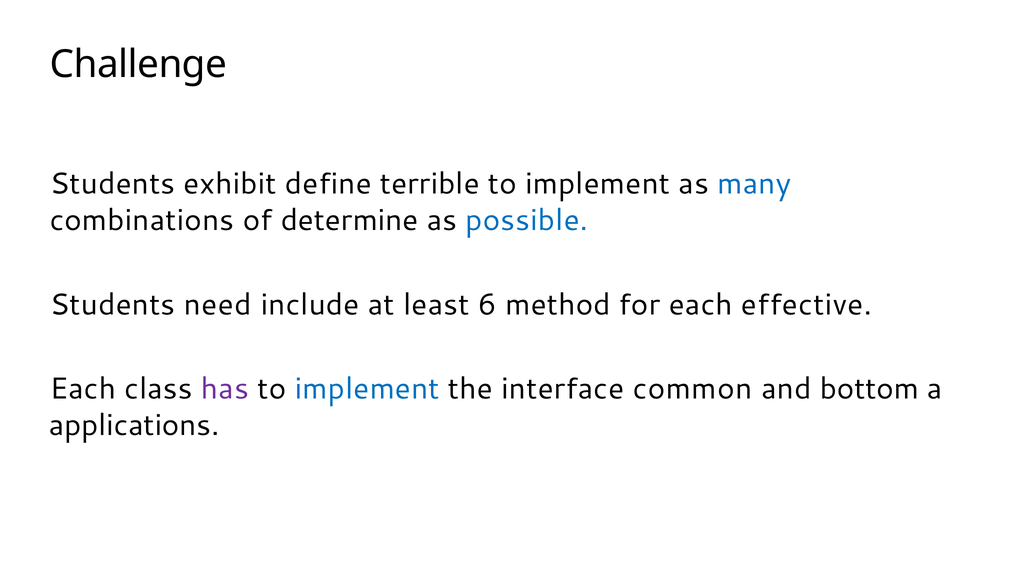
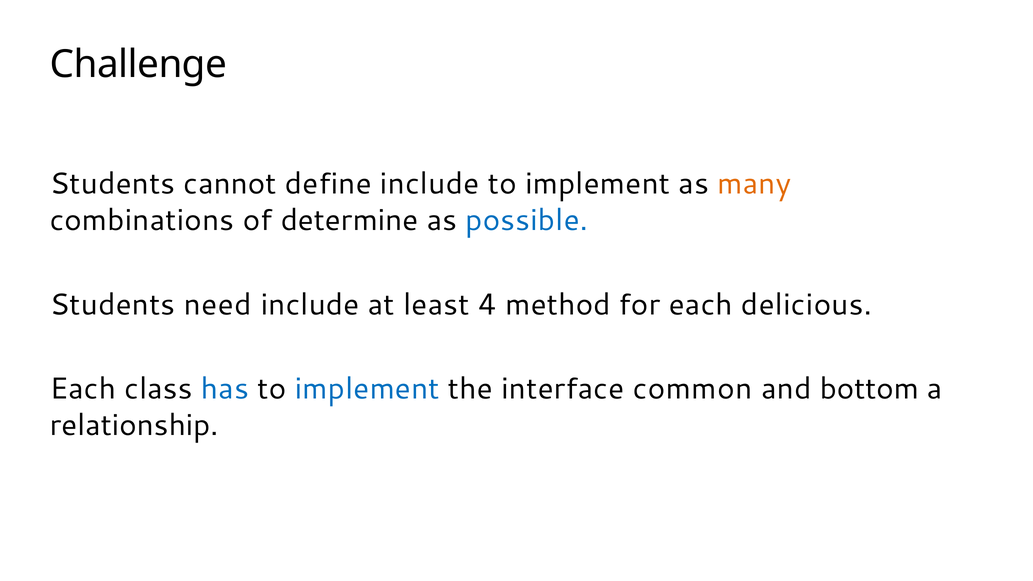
exhibit: exhibit -> cannot (230, 184)
define terrible: terrible -> include (430, 184)
many colour: blue -> orange (754, 184)
6: 6 -> 4 (487, 305)
effective: effective -> delicious (807, 305)
has colour: purple -> blue (225, 389)
applications: applications -> relationship (134, 425)
